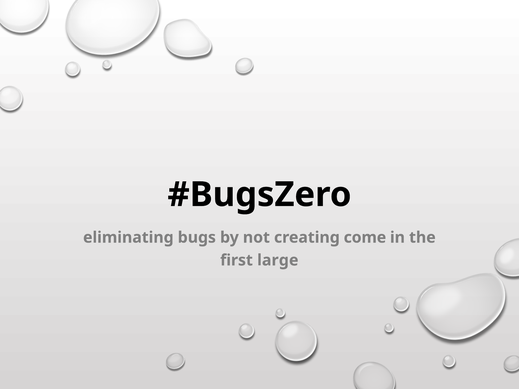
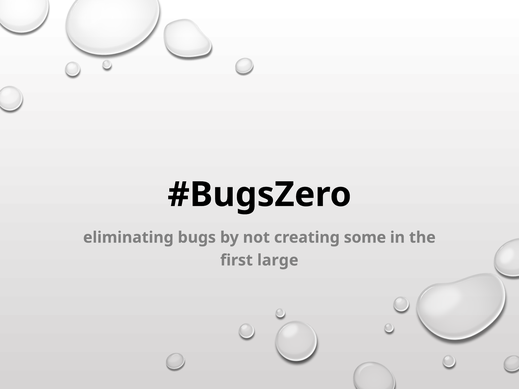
come: come -> some (365, 238)
